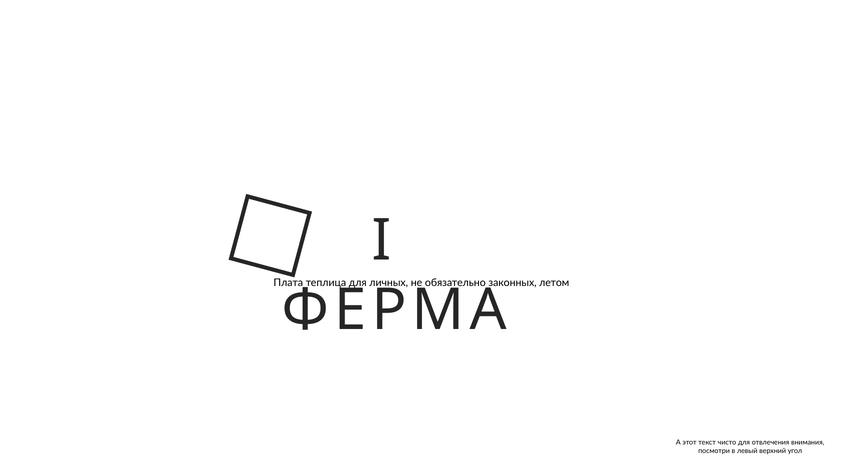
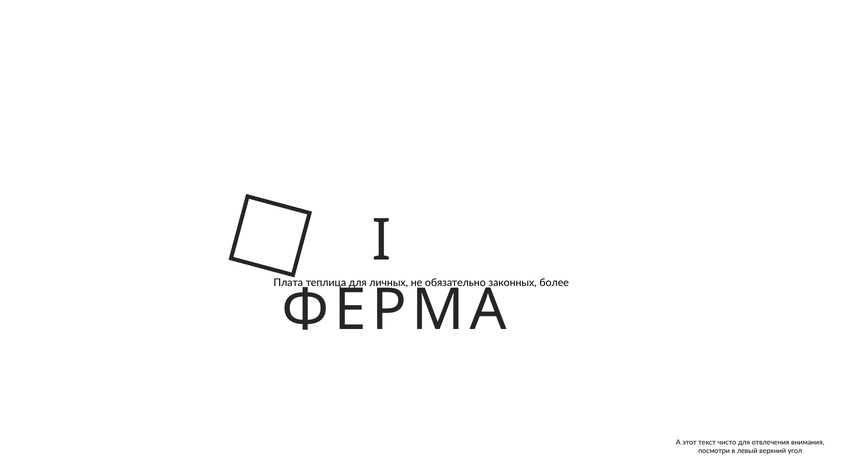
летом: летом -> более (554, 283)
